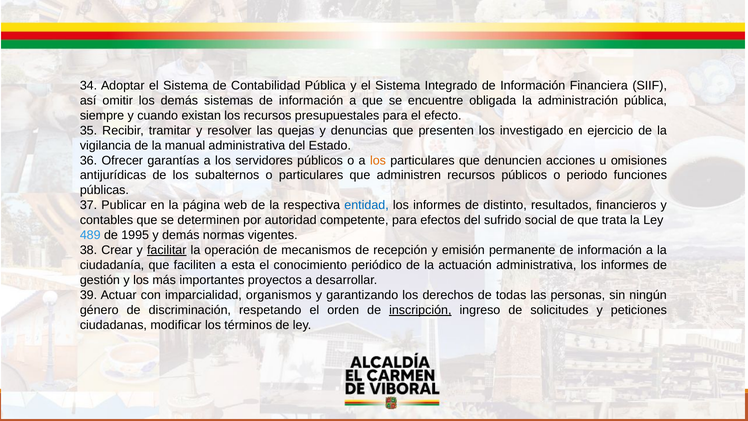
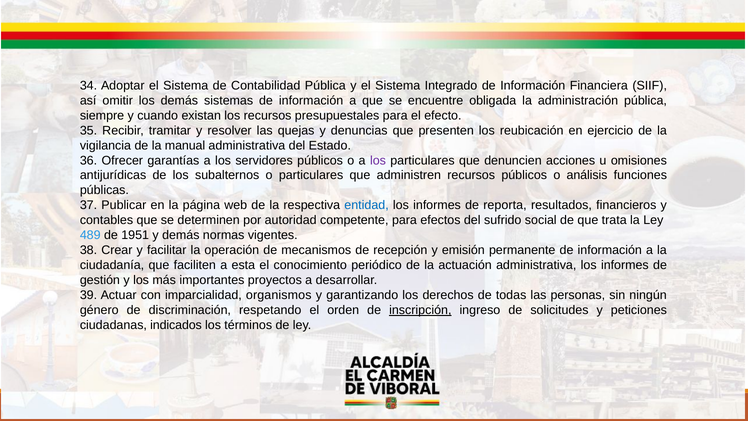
investigado: investigado -> reubicación (532, 130)
los colour: orange -> purple (378, 160)
periodo: periodo -> análisis (587, 175)
distinto: distinto -> reporta (505, 205)
1995: 1995 -> 1951 (135, 235)
facilitar underline: present -> none (167, 250)
modificar: modificar -> indicados (176, 325)
